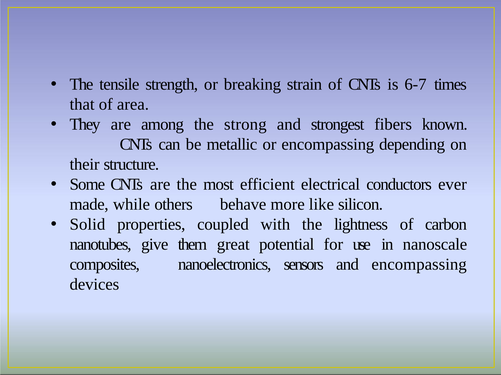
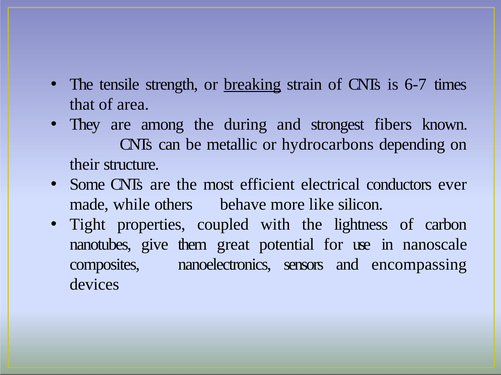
breaking underline: none -> present (252, 85)
strong: strong -> during (245, 125)
or encompassing: encompassing -> hydrocarbons (328, 145)
Solid: Solid -> Tight (88, 225)
